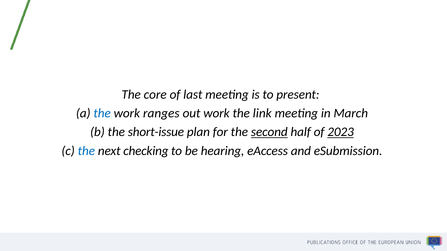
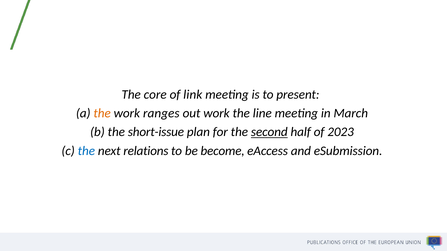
last: last -> link (193, 95)
the colour: blue -> orange (102, 114)
link: link -> line (262, 114)
2023 underline: present -> none (341, 132)
checking: checking -> relations (146, 151)
hearing: hearing -> become (223, 151)
